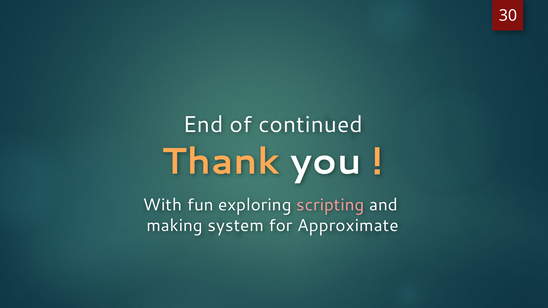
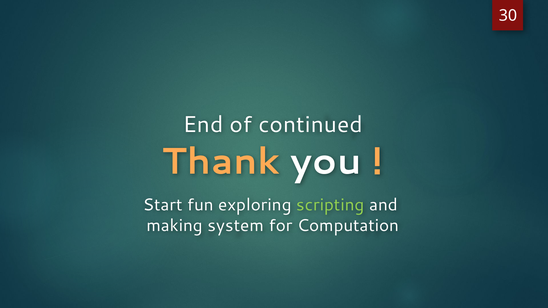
With: With -> Start (163, 205)
scripting colour: pink -> light green (330, 205)
Approximate: Approximate -> Computation (348, 226)
